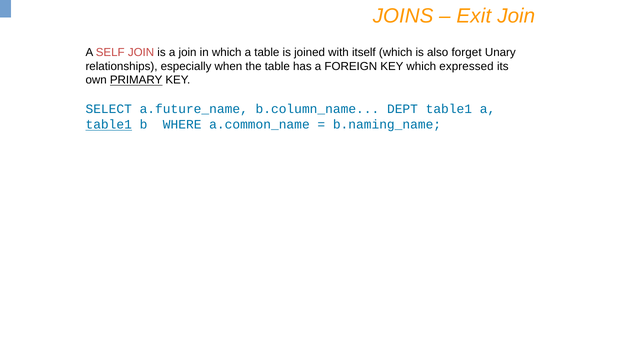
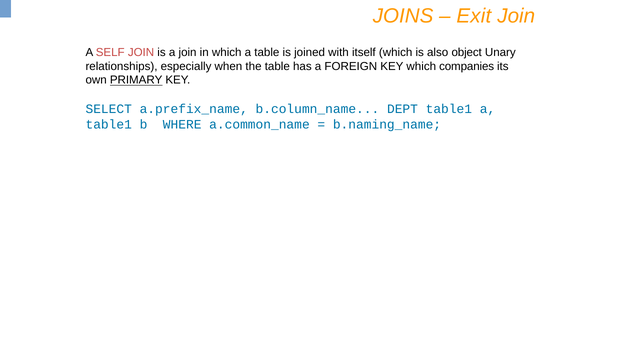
forget: forget -> object (467, 52)
expressed: expressed -> companies (467, 66)
a.future_name: a.future_name -> a.prefix_name (194, 109)
table1 underline: present -> none (109, 125)
